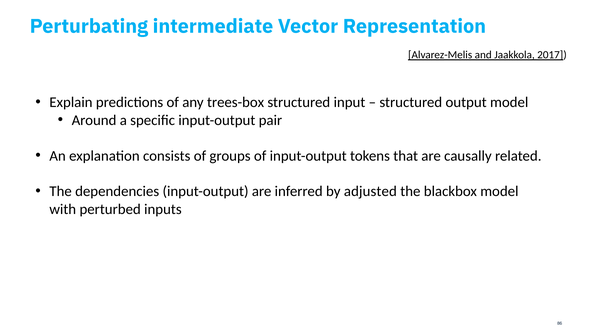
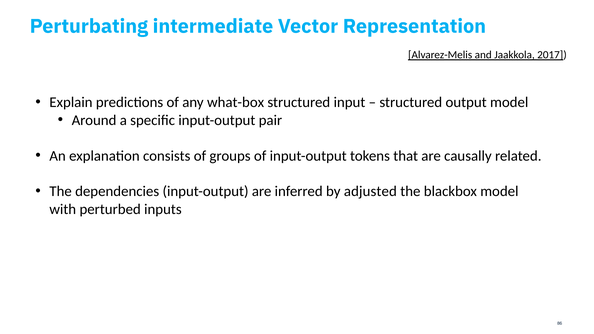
trees-box: trees-box -> what-box (236, 102)
